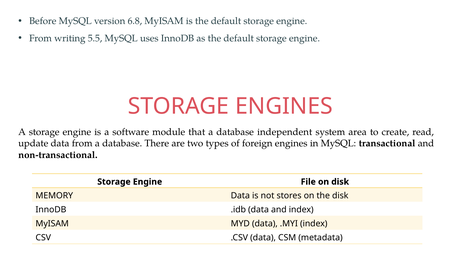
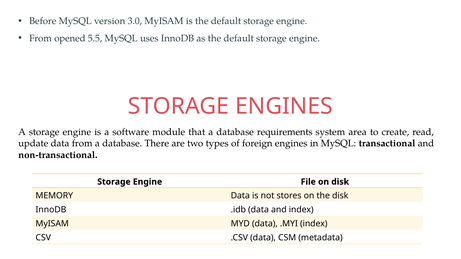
6.8: 6.8 -> 3.0 (135, 21)
writing: writing -> opened (70, 38)
independent: independent -> requirements (285, 132)
